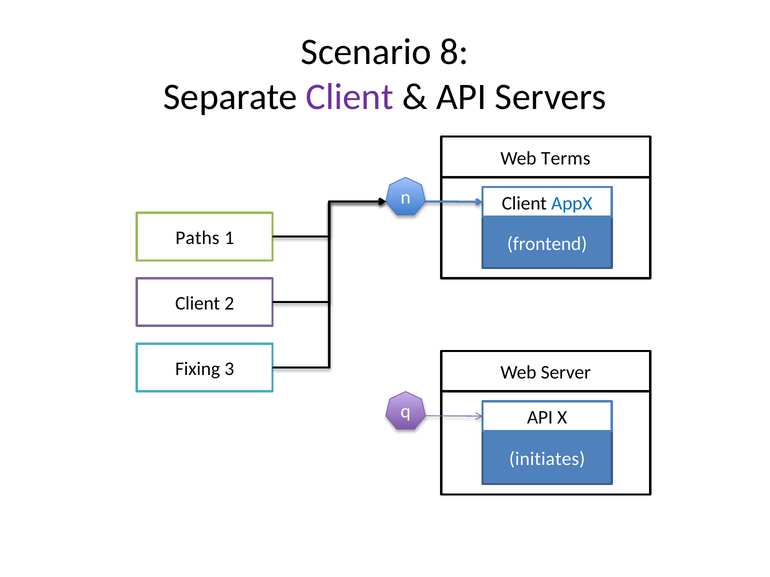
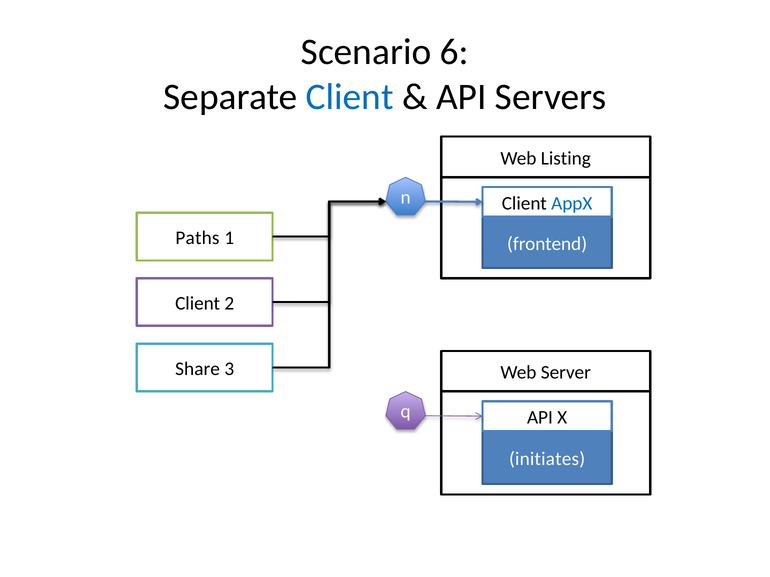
8: 8 -> 6 (454, 52)
Client colour: purple -> blue (350, 97)
Terms: Terms -> Listing (566, 158)
Fixing: Fixing -> Share (198, 369)
